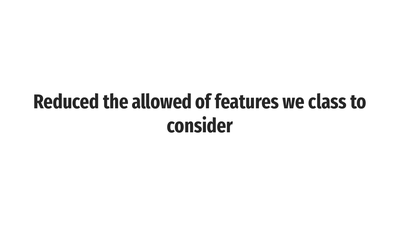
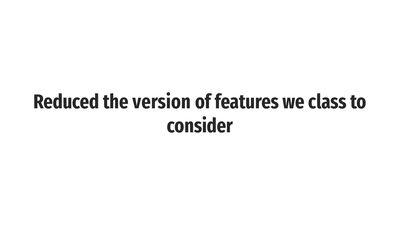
allowed: allowed -> version (162, 102)
